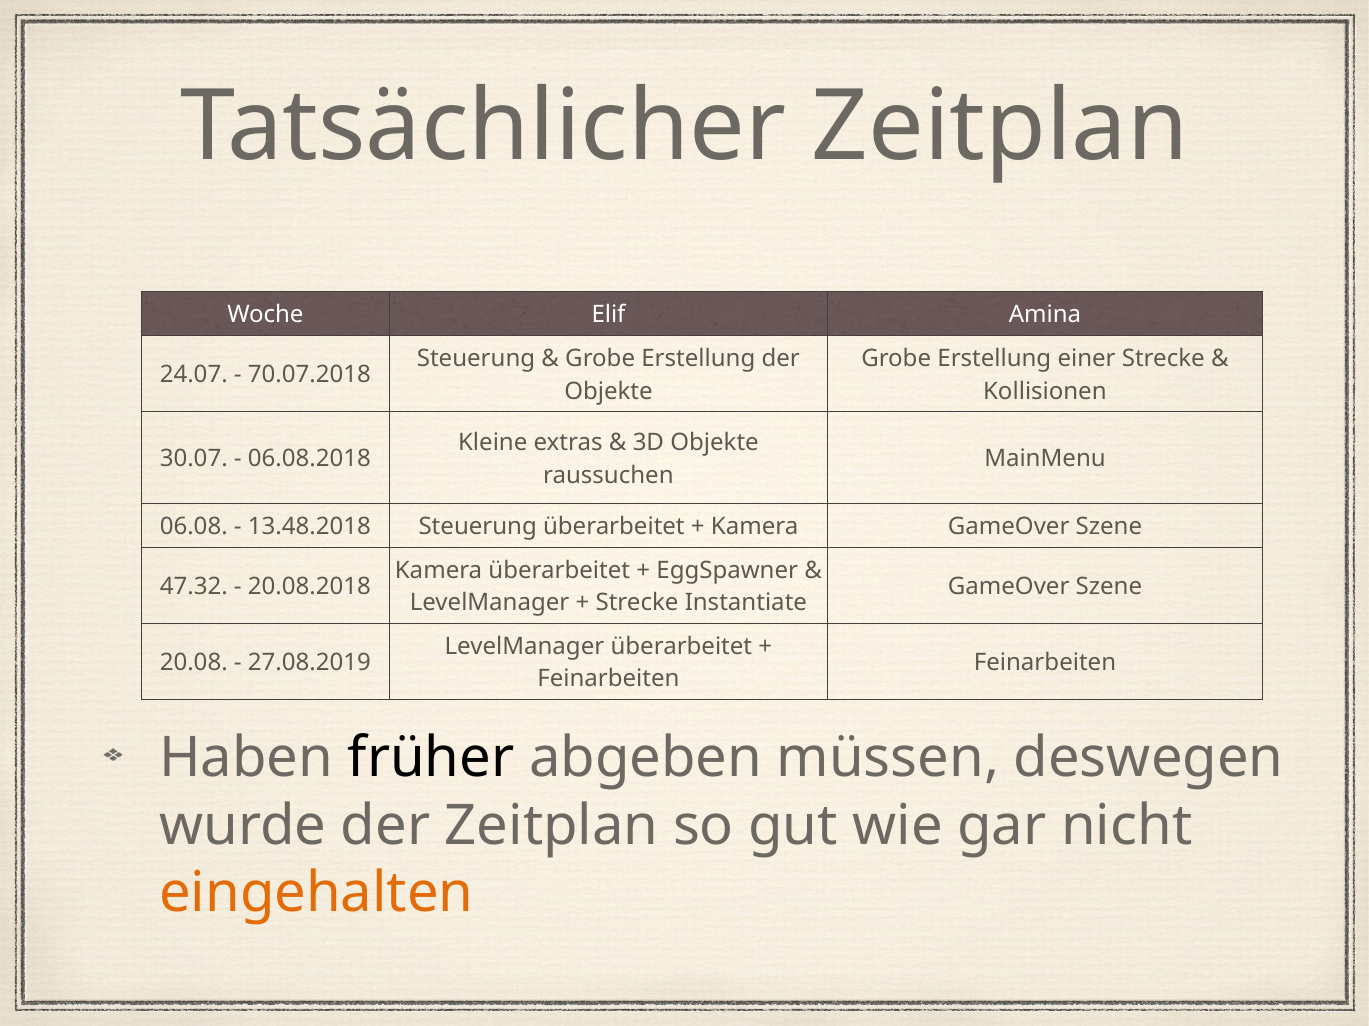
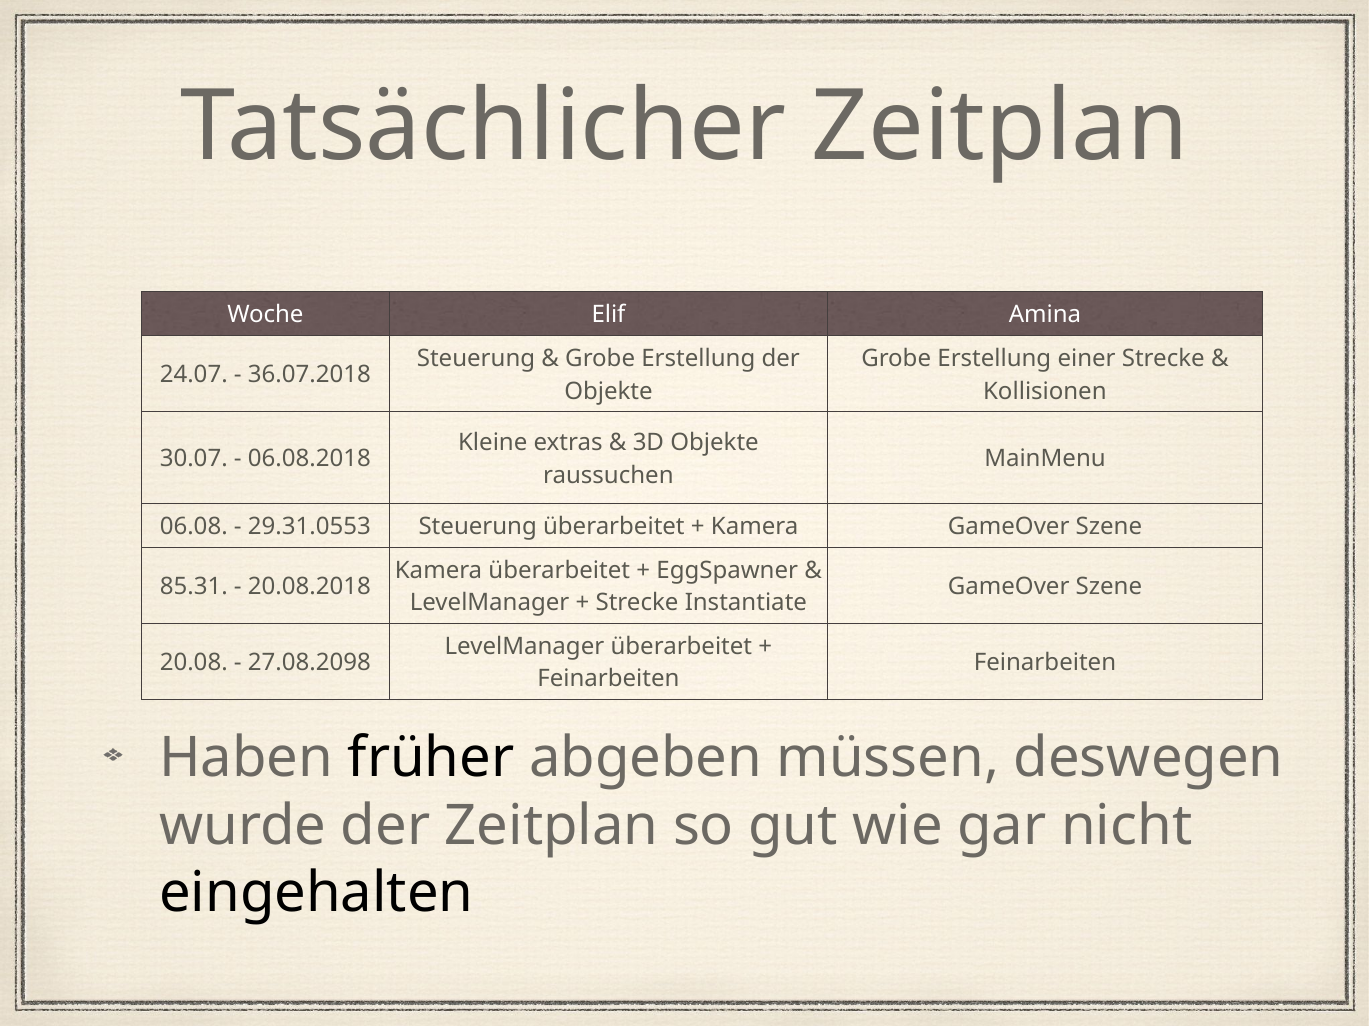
70.07.2018: 70.07.2018 -> 36.07.2018 (309, 375)
13.48.2018: 13.48.2018 -> 29.31.0553 (309, 527)
47.32: 47.32 -> 85.31 (194, 587)
27.08.2019: 27.08.2019 -> 27.08.2098 (309, 663)
eingehalten colour: orange -> black (316, 894)
